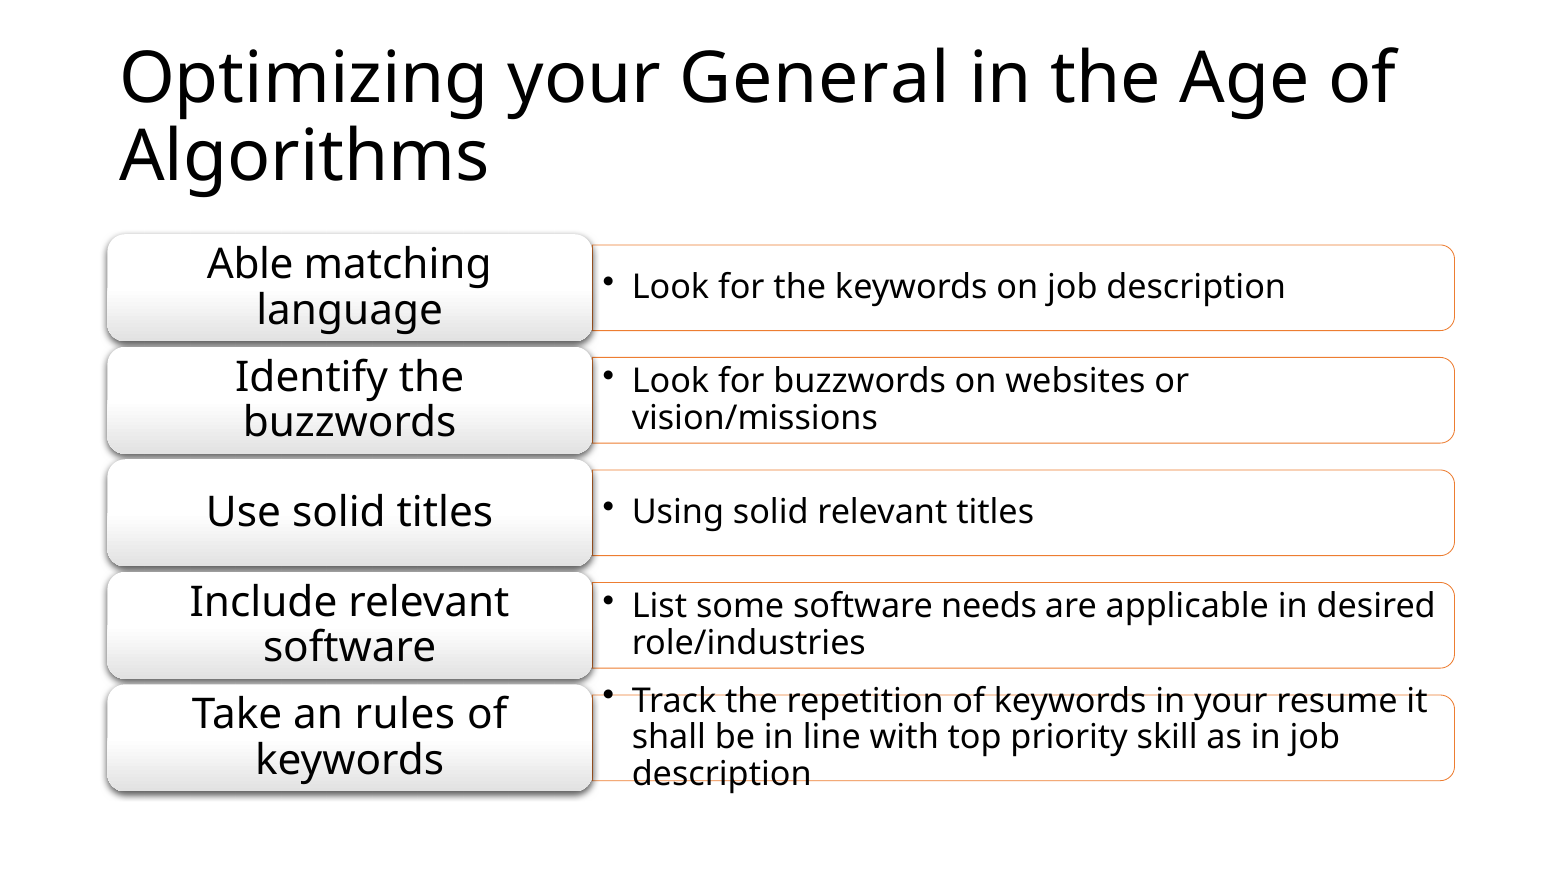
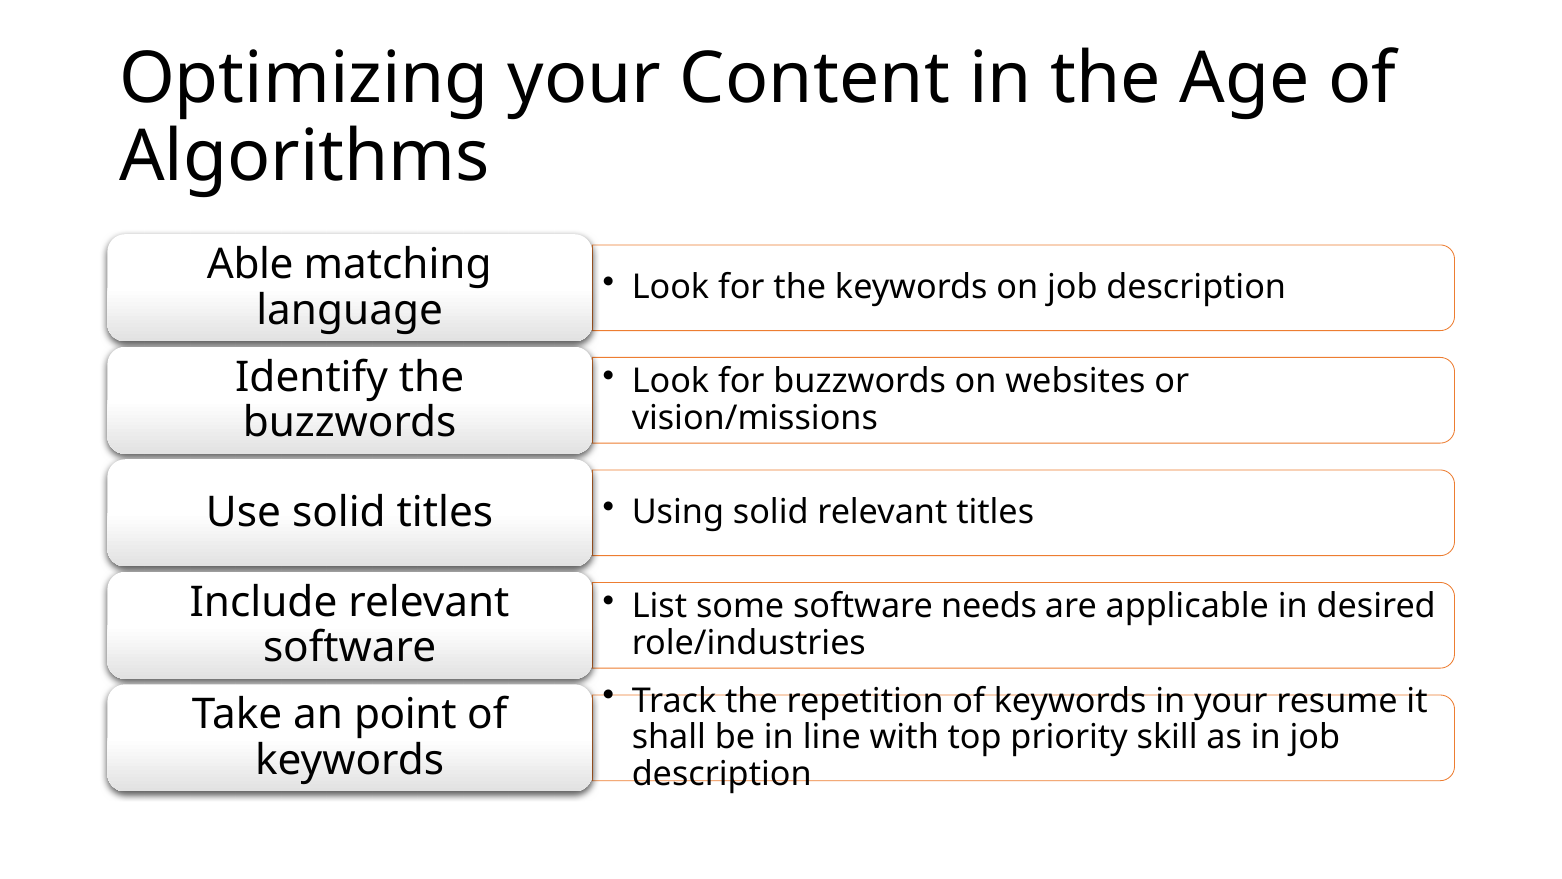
General: General -> Content (815, 79)
rules: rules -> point (405, 714)
